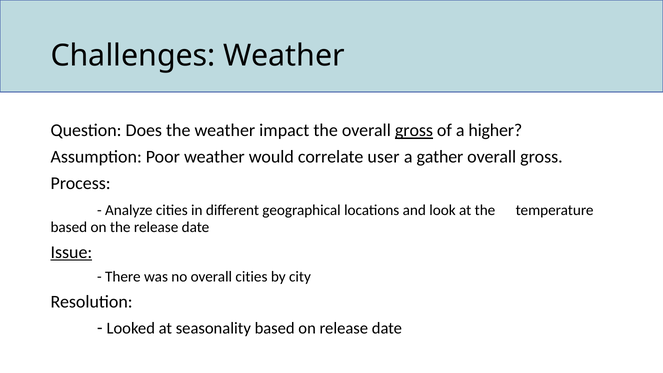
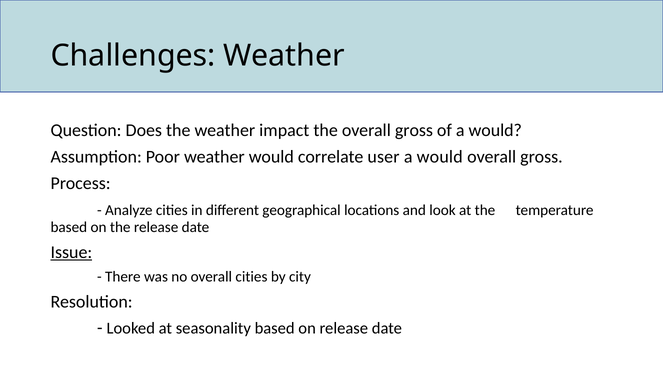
gross underline: present -> none (414, 131)
of a higher: higher -> would (495, 131)
gather: gather -> would (440, 157)
